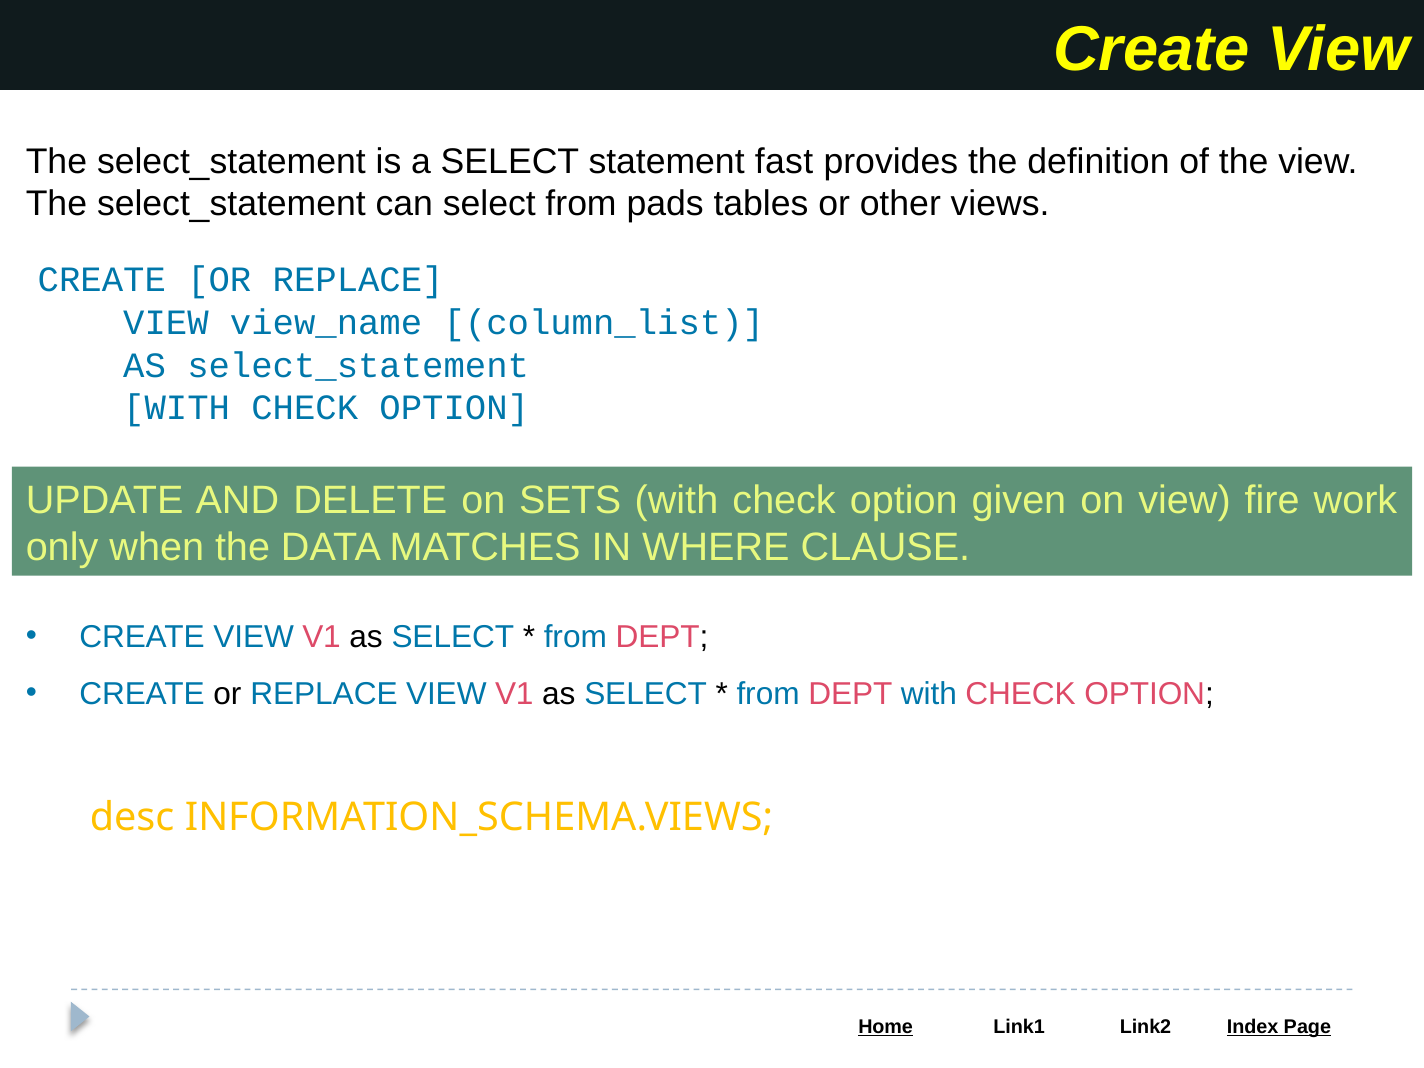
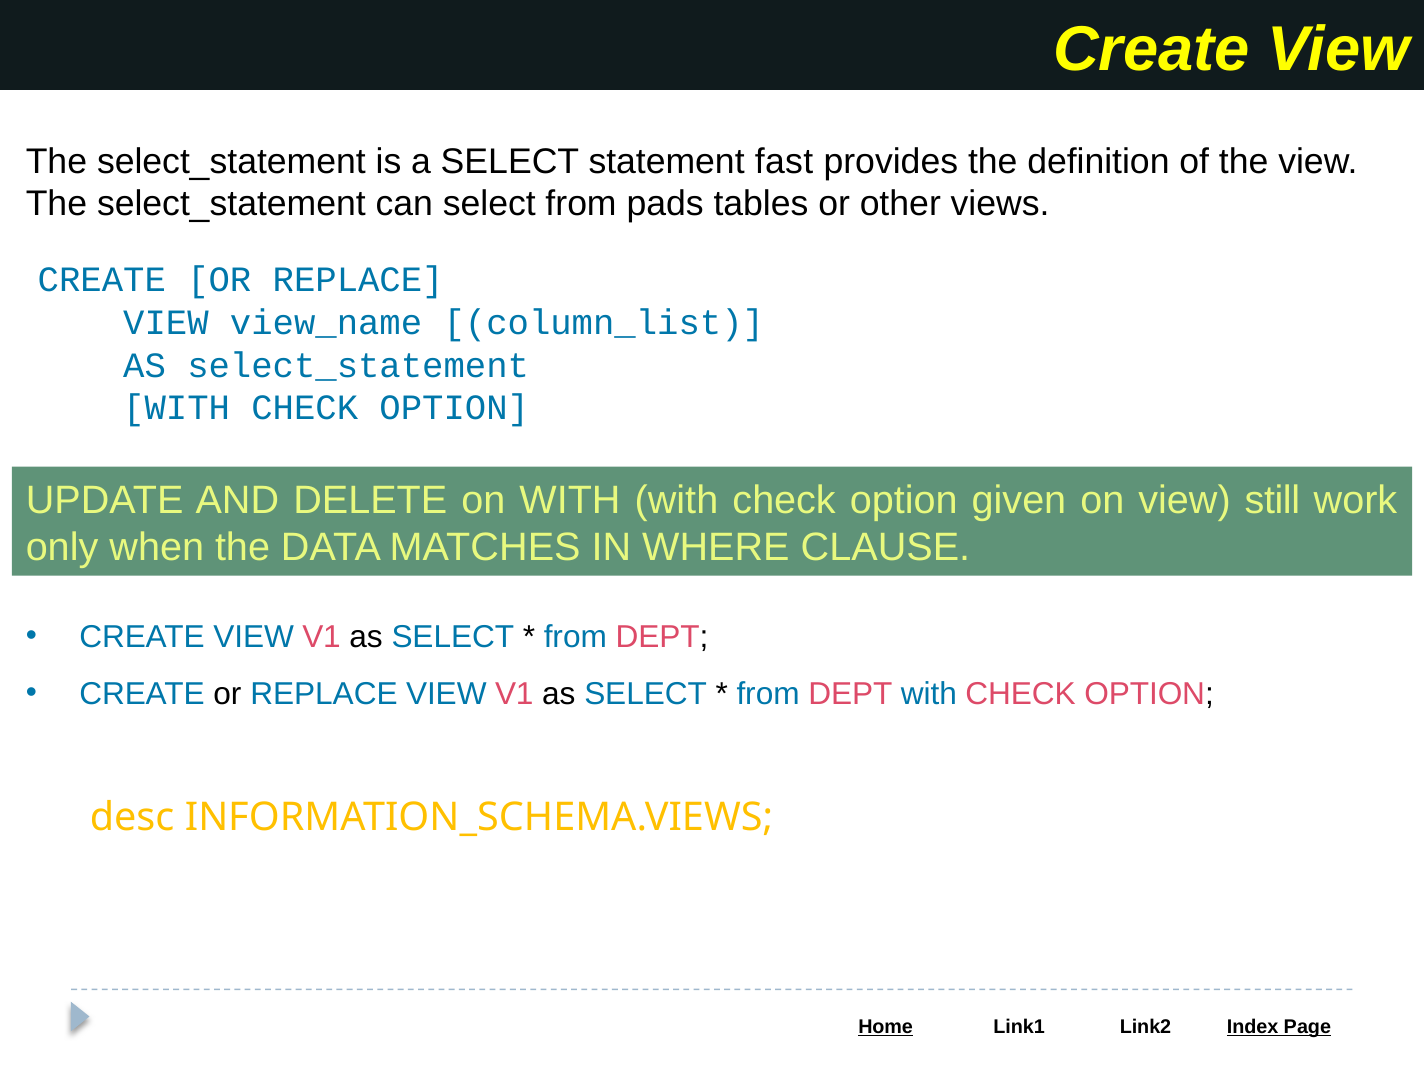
on SETS: SETS -> WITH (570, 500)
fire: fire -> still (1272, 500)
